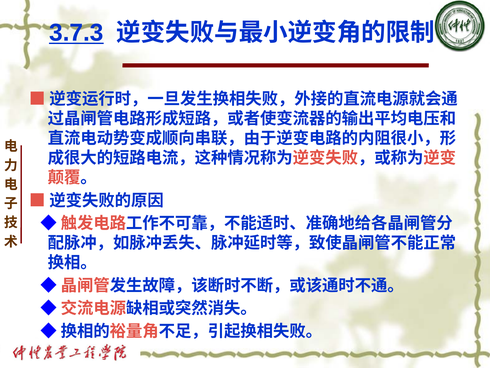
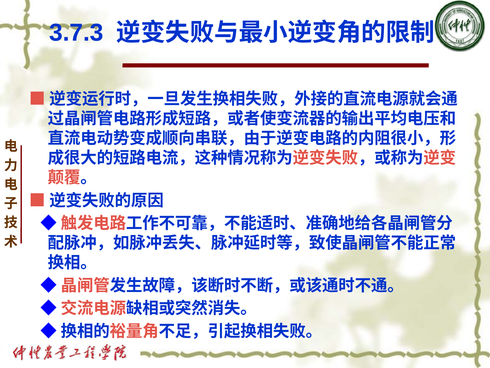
3.7.3 underline: present -> none (76, 33)
